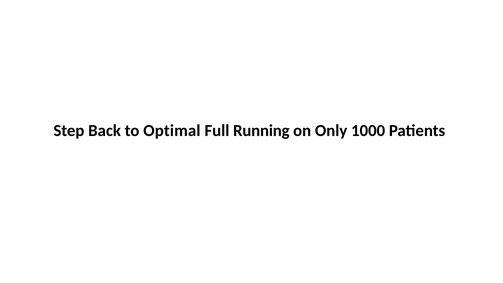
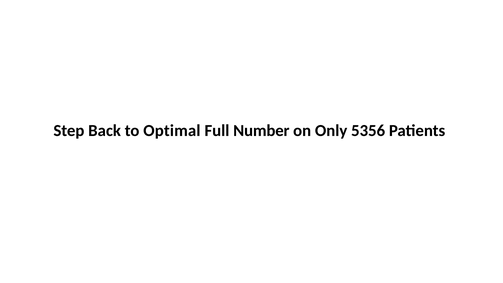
Running: Running -> Number (261, 130)
1000: 1000 -> 5356 (368, 130)
